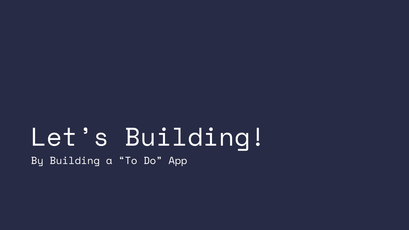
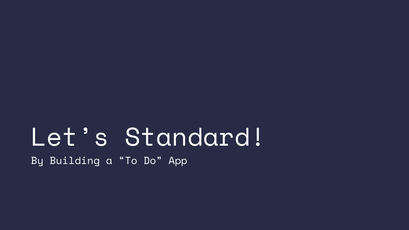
Let’s Building: Building -> Standard (195, 138)
